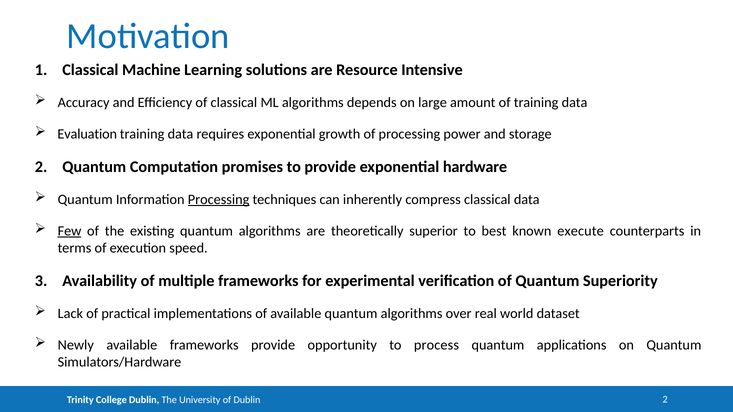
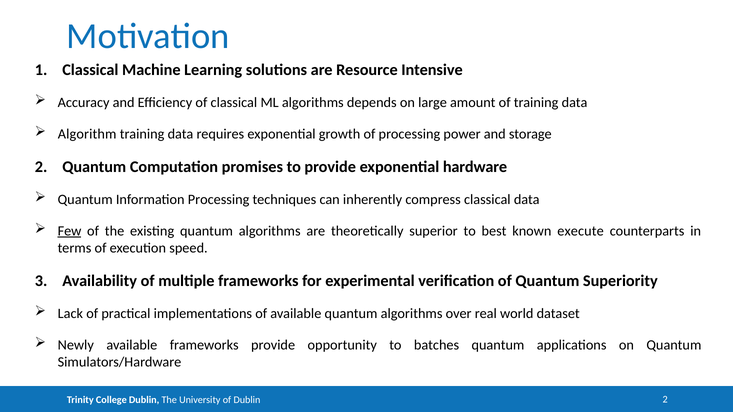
Evaluation: Evaluation -> Algorithm (87, 134)
Processing underline: present -> none (219, 199)
process: process -> batches (437, 345)
